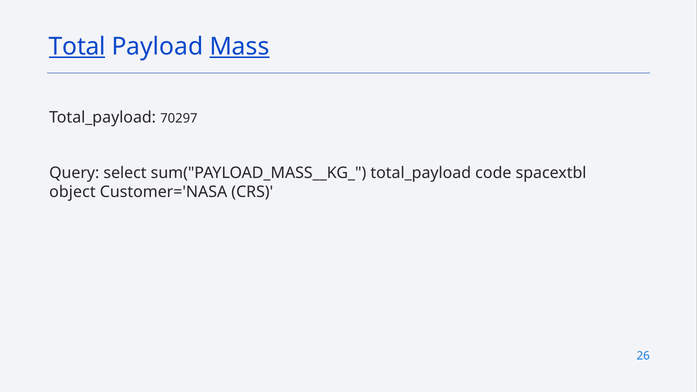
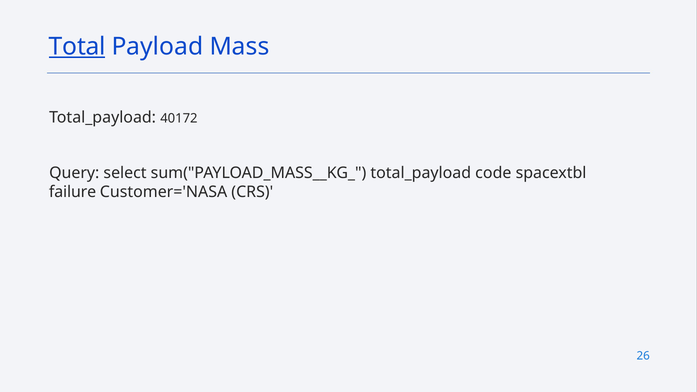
Mass underline: present -> none (239, 47)
70297: 70297 -> 40172 (179, 119)
object: object -> failure (73, 192)
